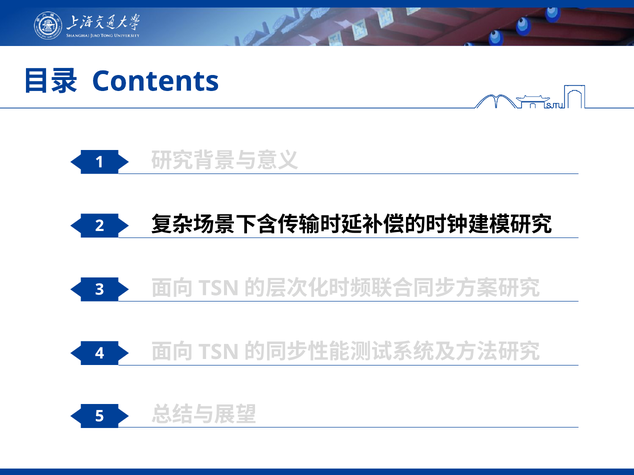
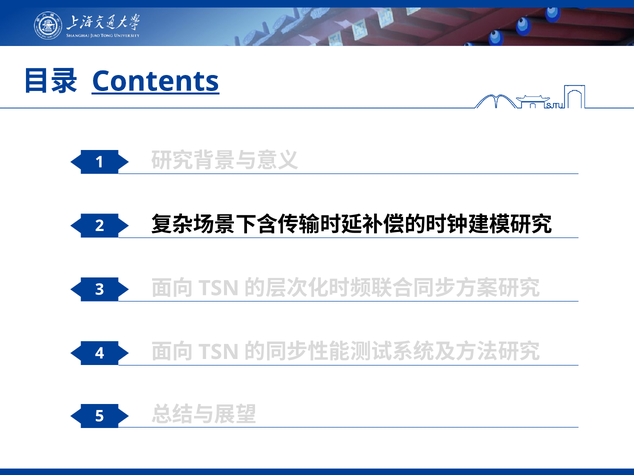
Contents underline: none -> present (155, 81)
